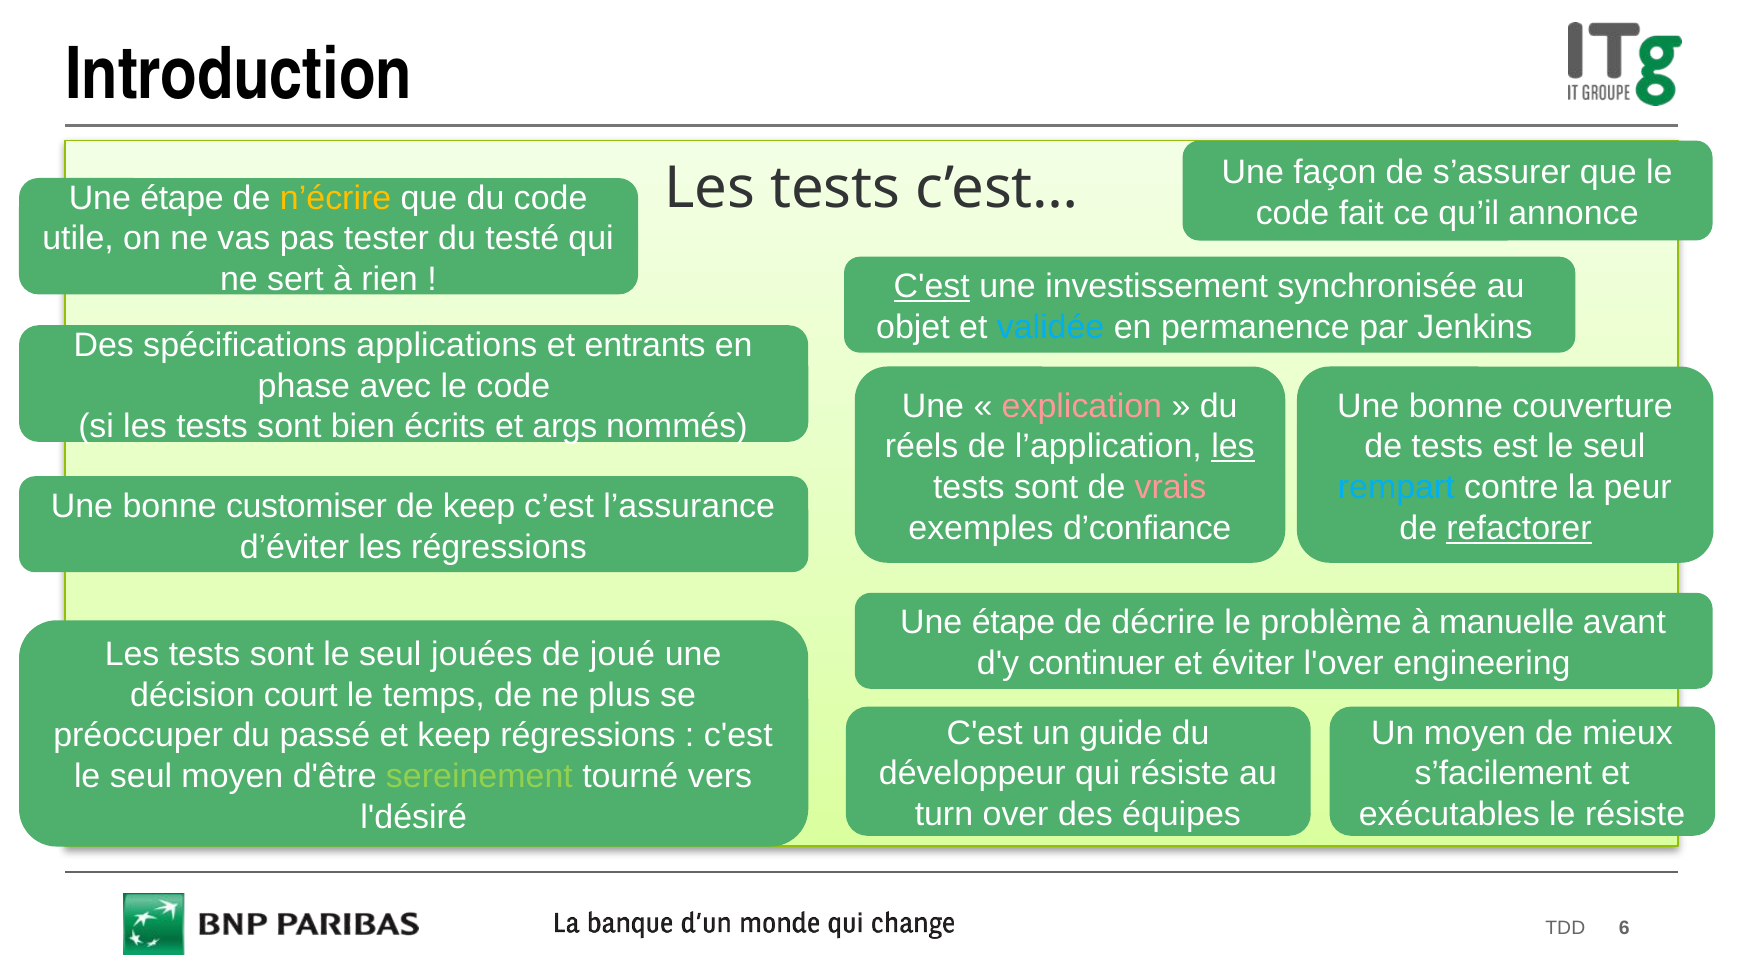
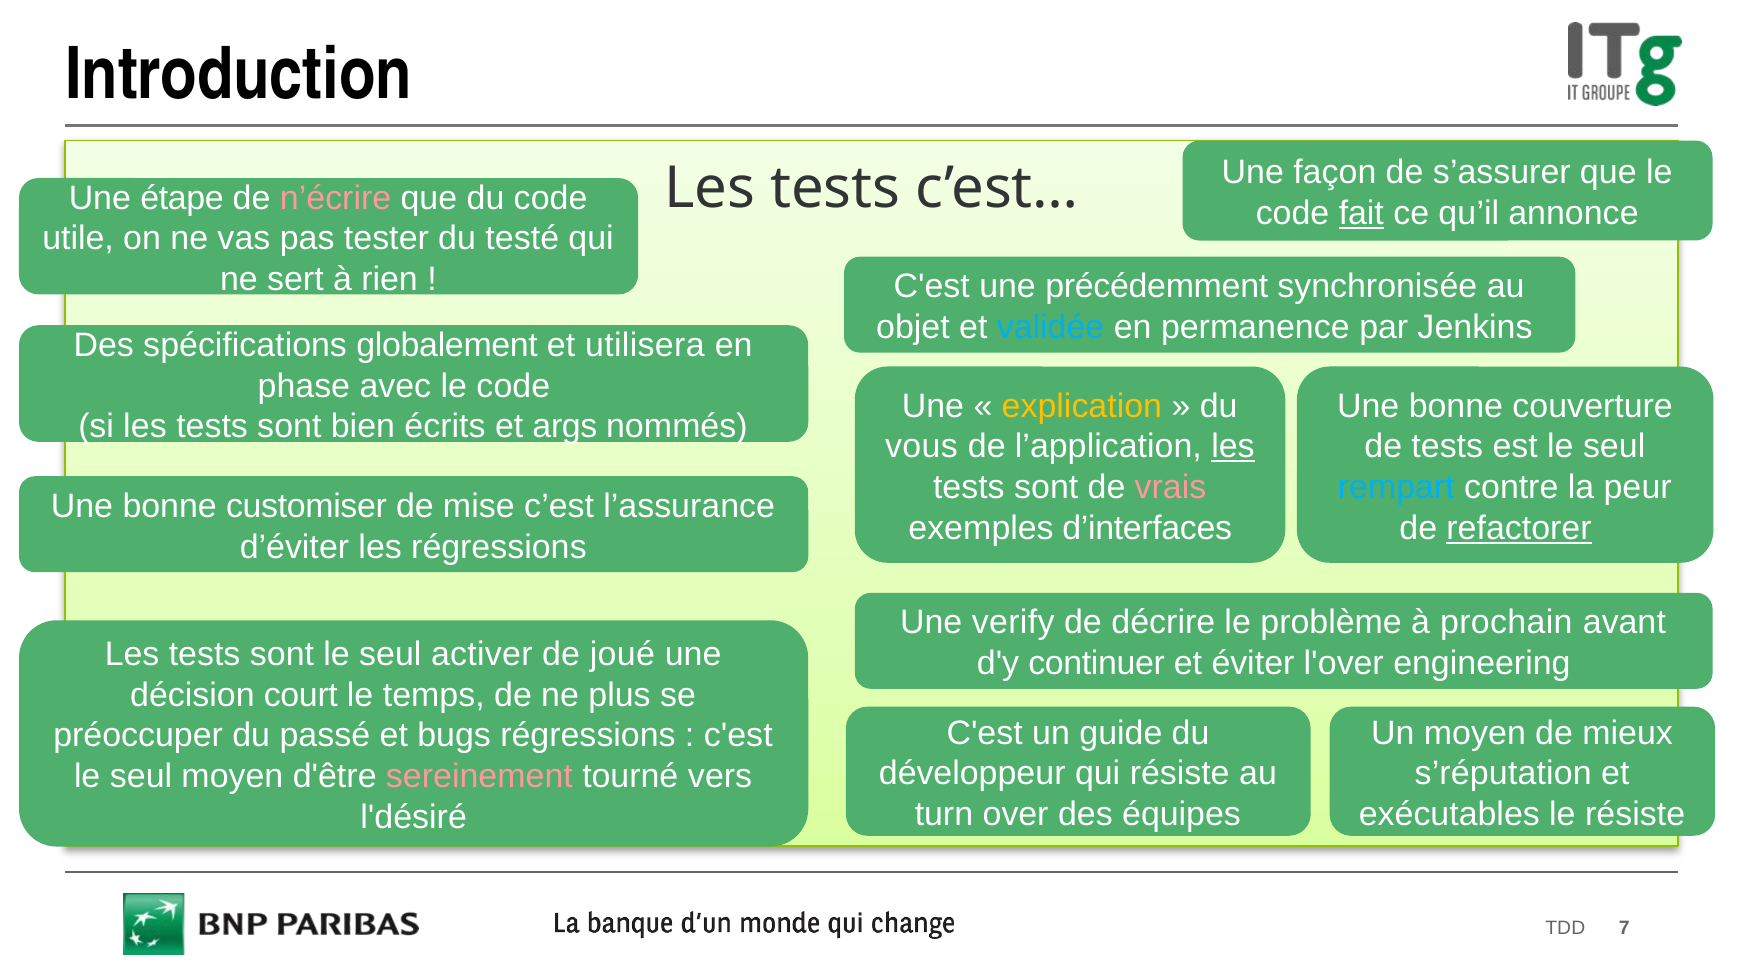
n’écrire colour: yellow -> pink (336, 198)
fait underline: none -> present (1361, 213)
C'est underline: present -> none (932, 287)
investissement: investissement -> précédemment (1157, 287)
applications: applications -> globalement (447, 345)
entrants: entrants -> utilisera (645, 345)
explication colour: pink -> yellow (1082, 406)
réels: réels -> vous (921, 447)
de keep: keep -> mise (479, 506)
d’confiance: d’confiance -> d’interfaces (1147, 528)
étape: étape -> verify (1013, 623)
manuelle: manuelle -> prochain (1506, 623)
jouées: jouées -> activer (482, 655)
et keep: keep -> bugs (454, 736)
s’facilement: s’facilement -> s’réputation (1503, 774)
sereinement colour: light green -> pink (479, 777)
6: 6 -> 7 (1624, 929)
